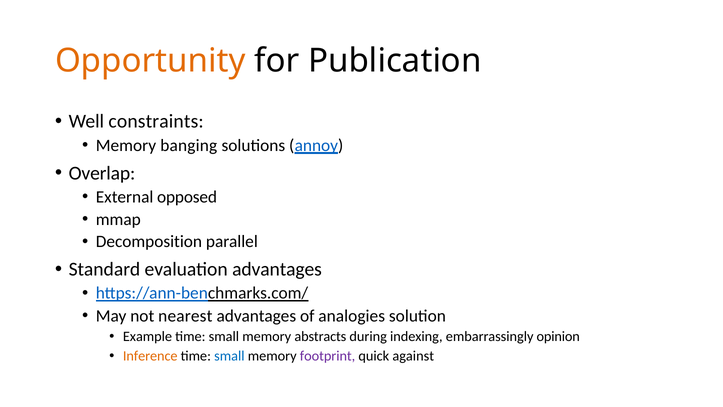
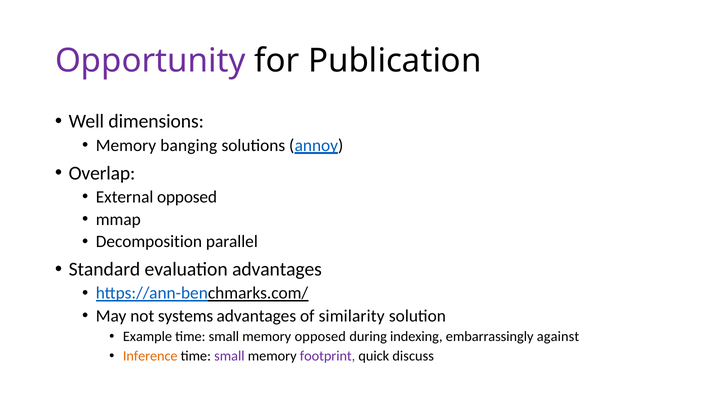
Opportunity colour: orange -> purple (150, 61)
constraints: constraints -> dimensions (156, 121)
nearest: nearest -> systems (186, 316)
analogies: analogies -> similarity (352, 316)
memory abstracts: abstracts -> opposed (320, 336)
opinion: opinion -> against (558, 336)
small colour: blue -> purple (229, 356)
against: against -> discuss (413, 356)
